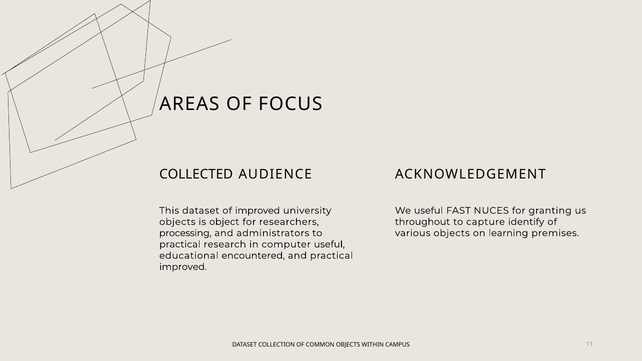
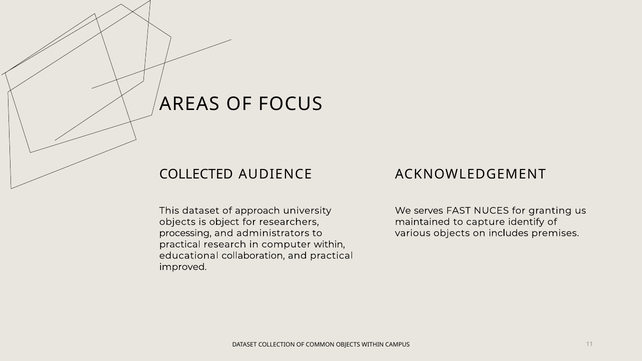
of improved: improved -> approach (257, 211)
We useful: useful -> serves (429, 211)
throughout: throughout -> maintained (423, 222)
learning: learning -> includes (508, 233)
computer useful: useful -> within (329, 244)
encountered: encountered -> collaboration (253, 256)
